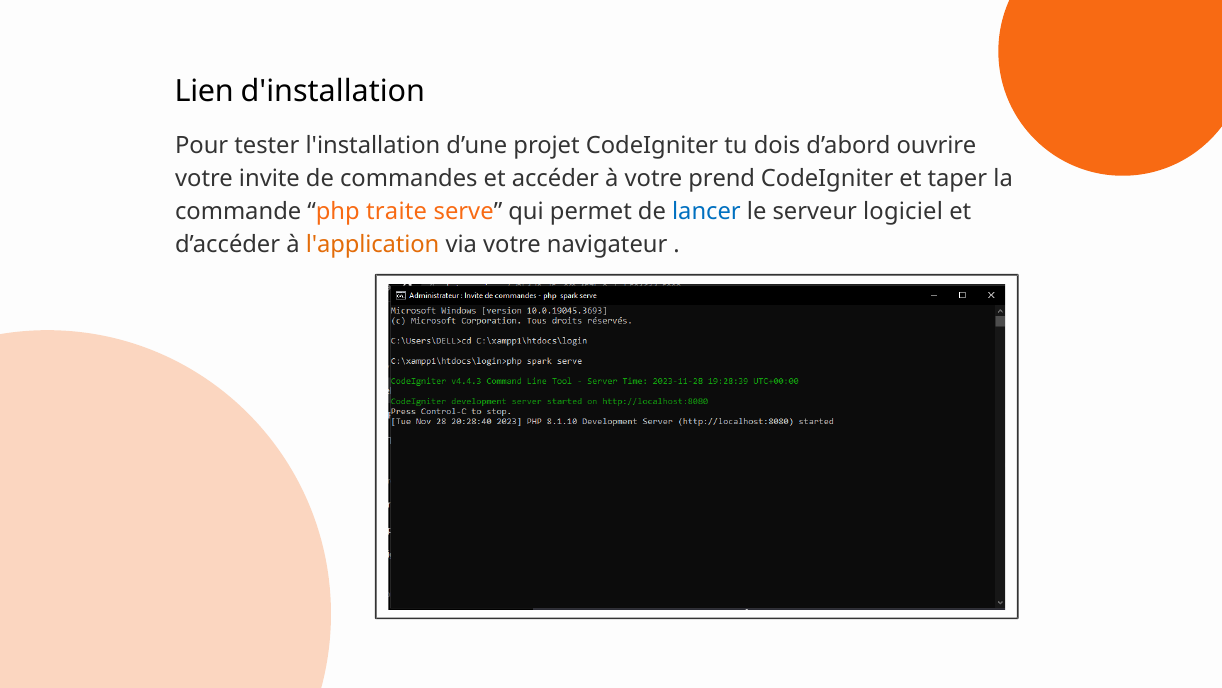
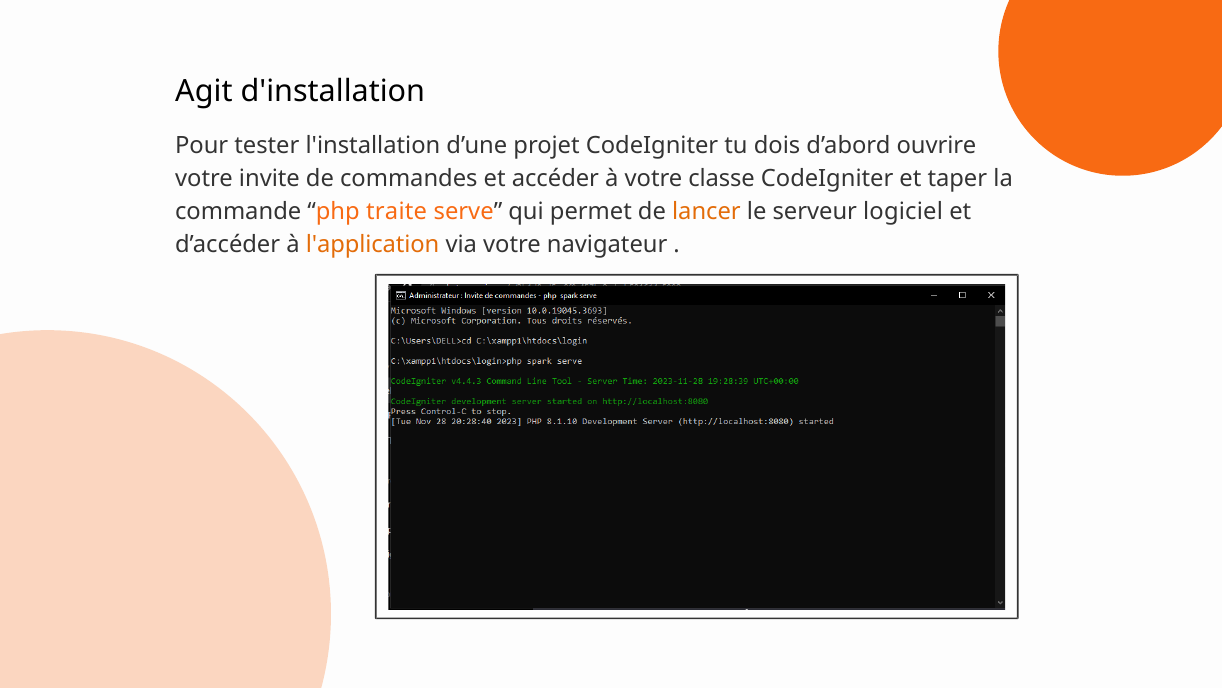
Lien: Lien -> Agit (204, 91)
prend: prend -> classe (722, 179)
lancer colour: blue -> orange (706, 212)
